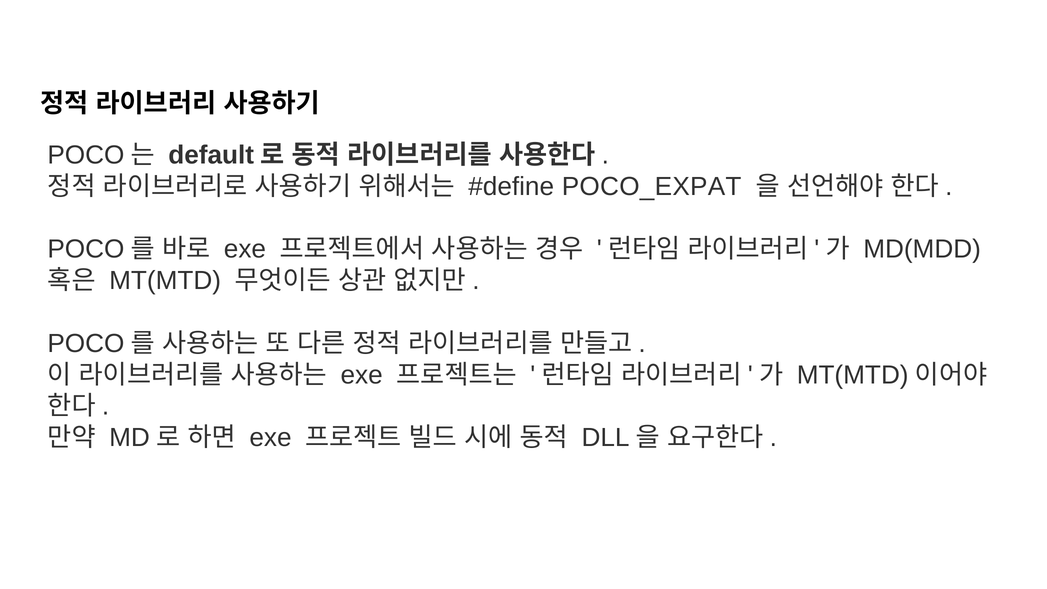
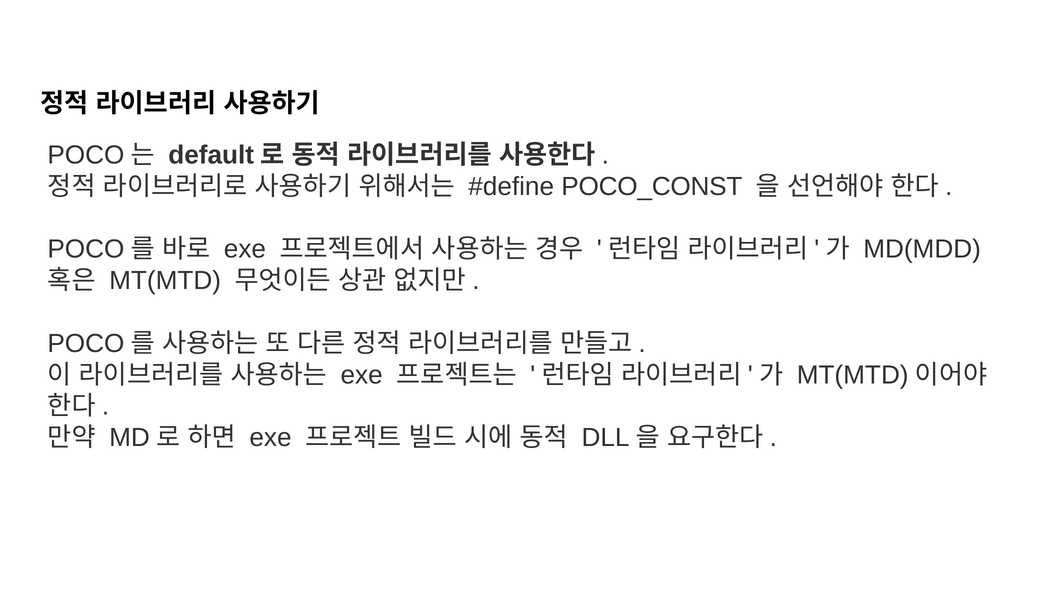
POCO_EXPAT: POCO_EXPAT -> POCO_CONST (652, 186)
